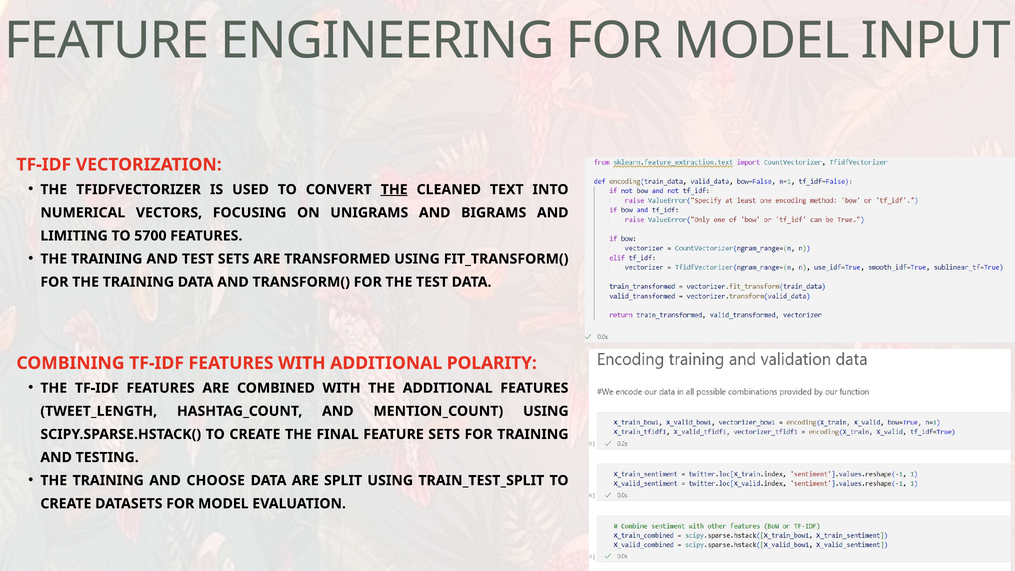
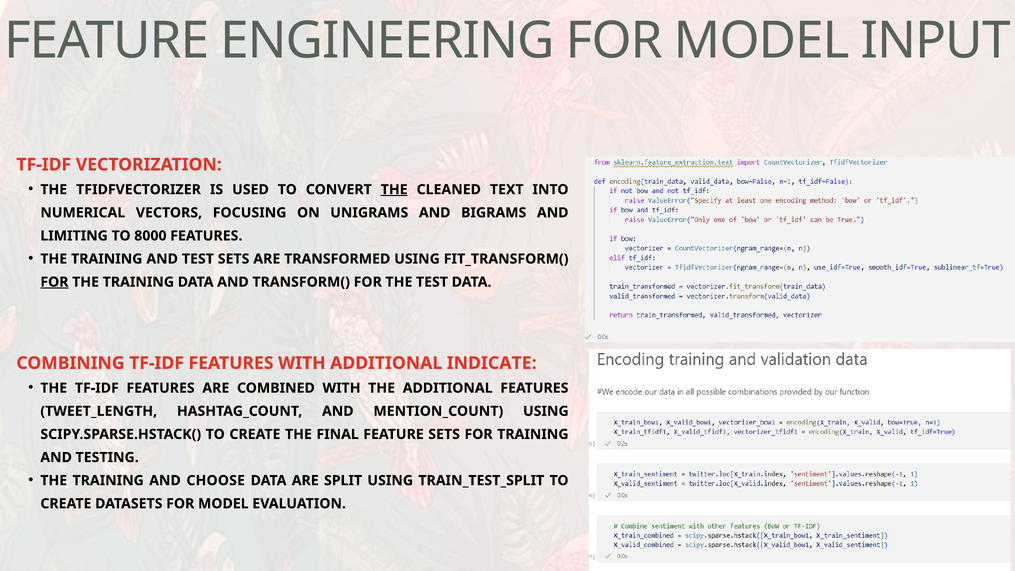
5700: 5700 -> 8000 (150, 236)
FOR underline: none -> present (54, 282)
POLARITY: POLARITY -> INDICATE (492, 363)
